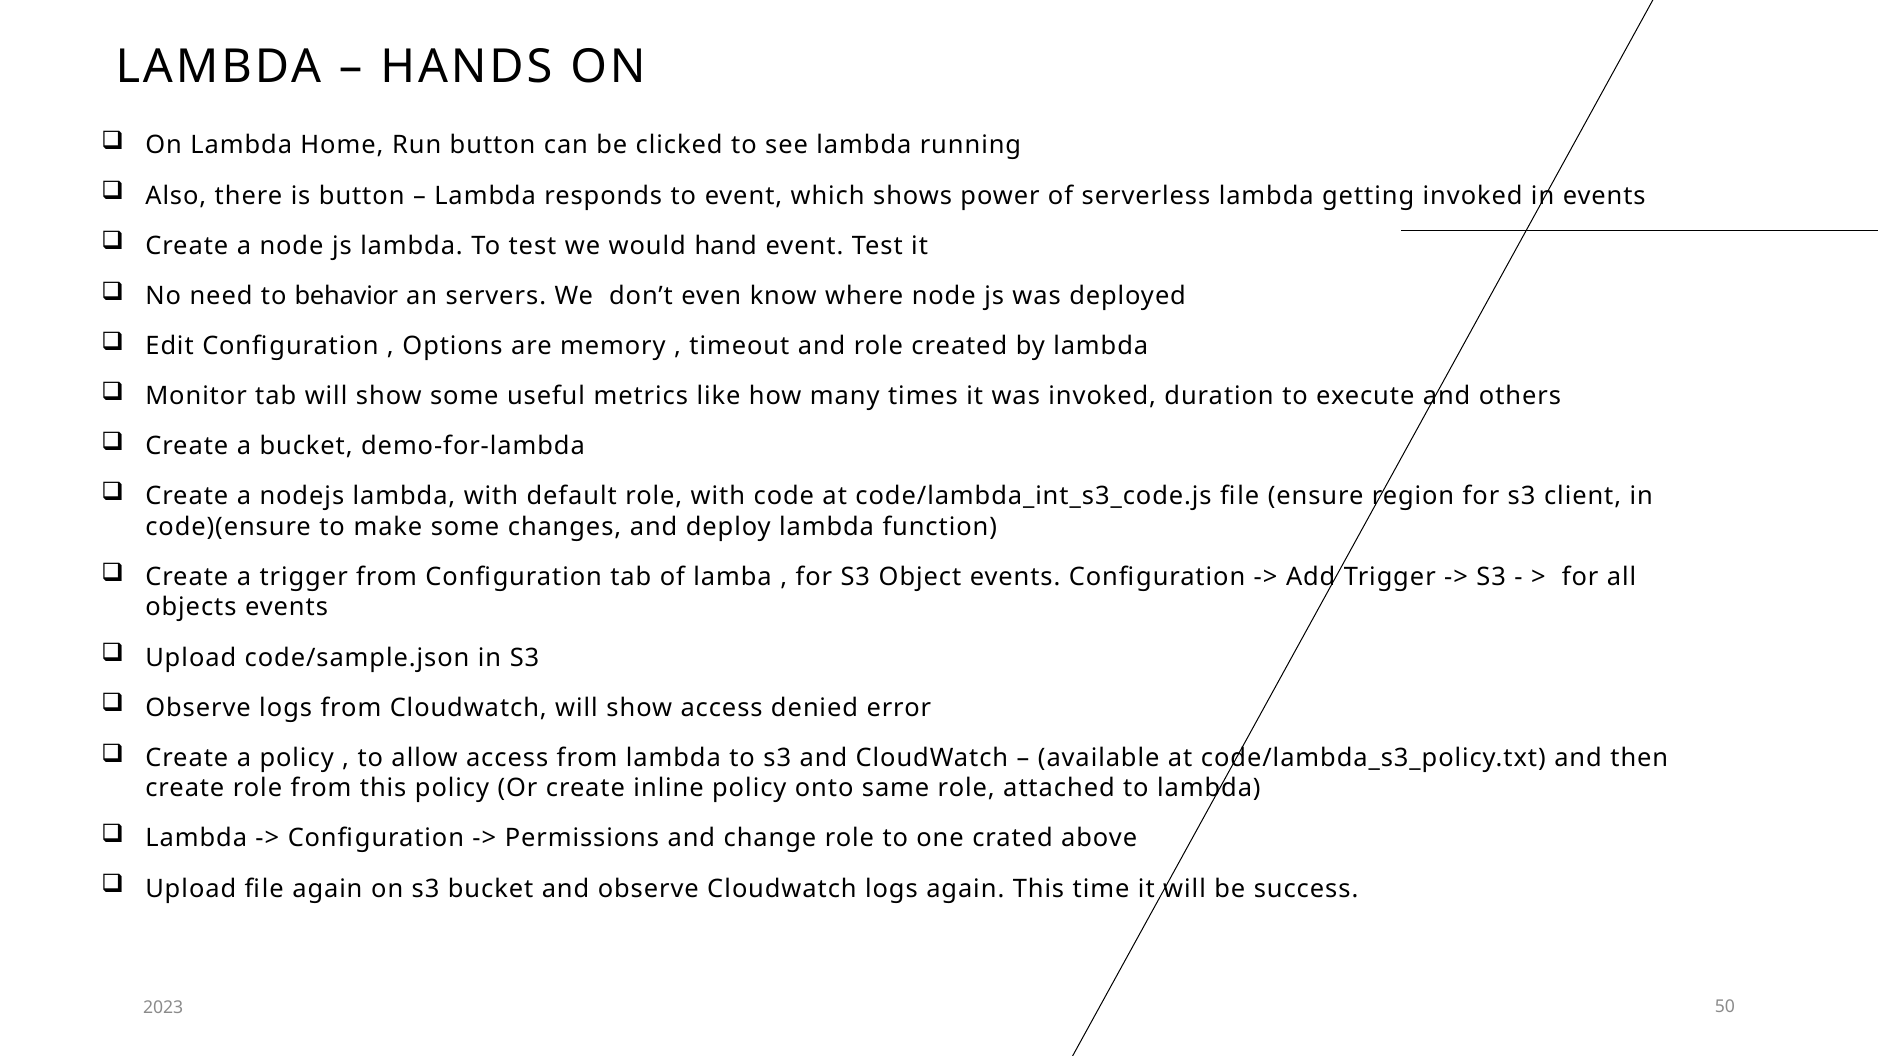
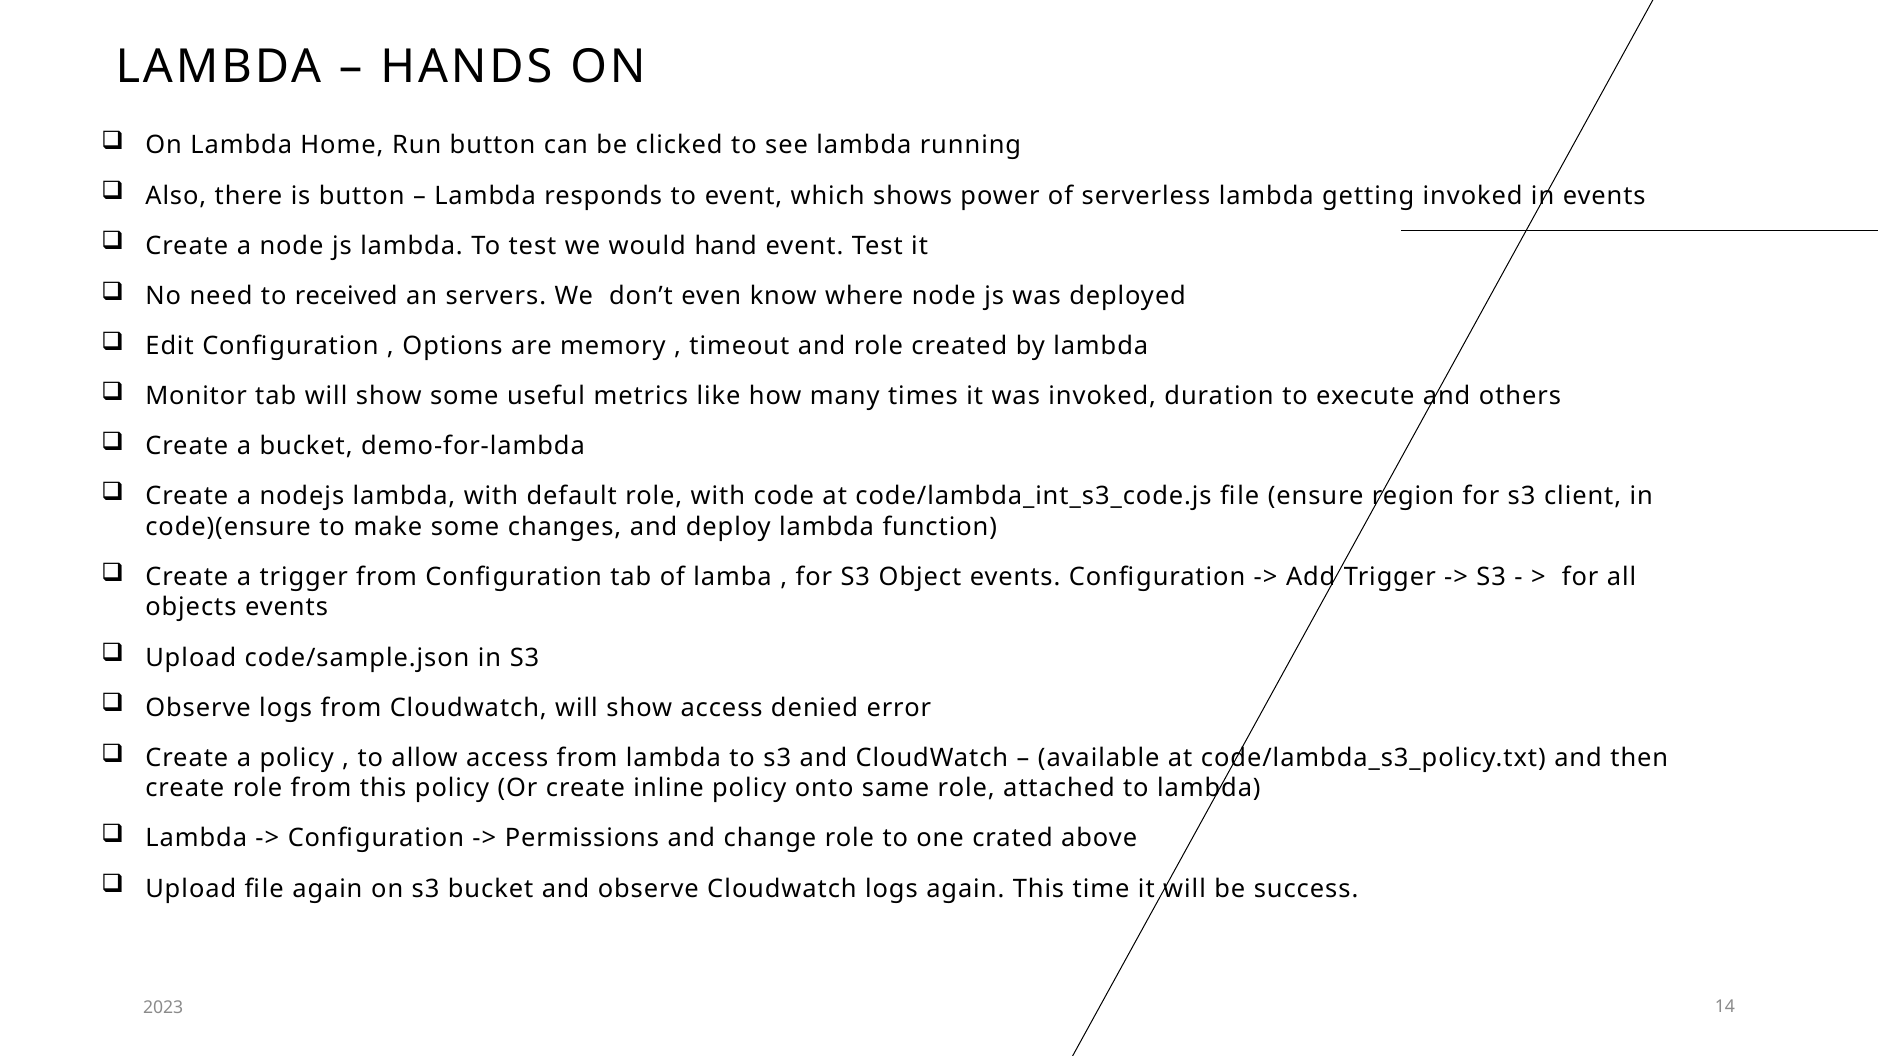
behavior: behavior -> received (346, 296)
50: 50 -> 14 (1725, 1007)
